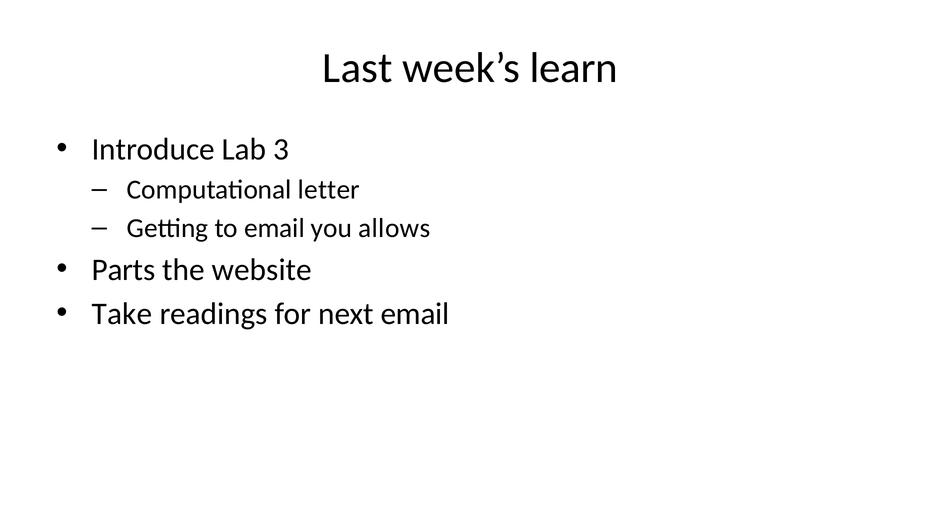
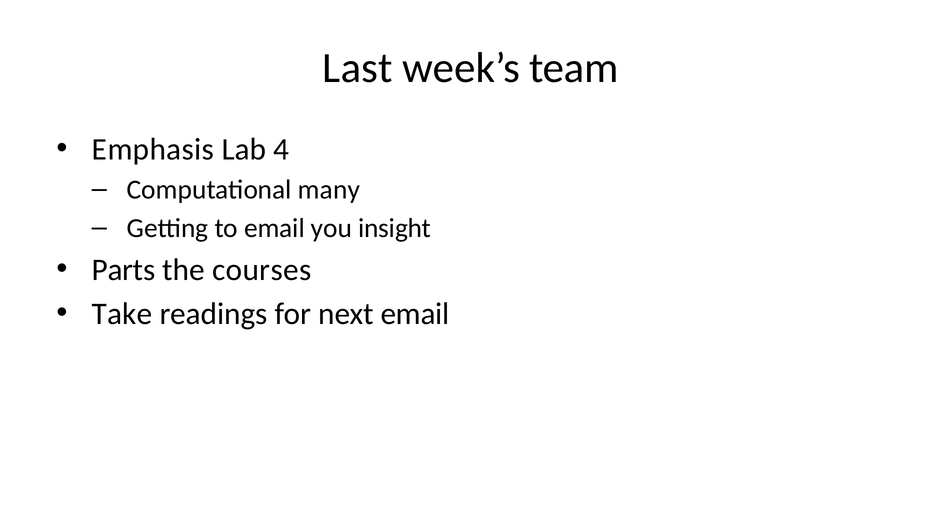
learn: learn -> team (574, 68)
Introduce: Introduce -> Emphasis (153, 149)
3: 3 -> 4 (281, 149)
letter: letter -> many (329, 190)
allows: allows -> insight (395, 228)
website: website -> courses (262, 270)
